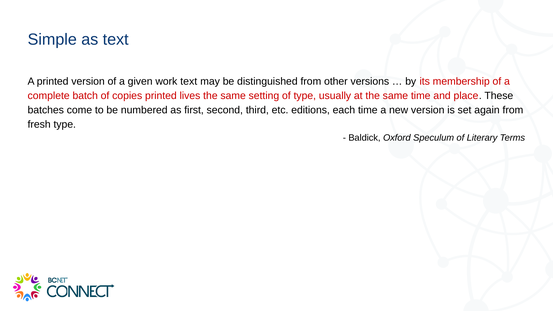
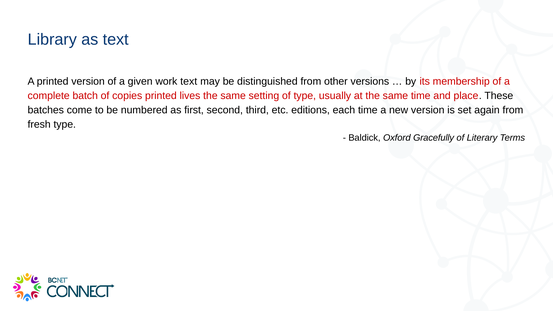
Simple: Simple -> Library (52, 39)
Speculum: Speculum -> Gracefully (434, 138)
